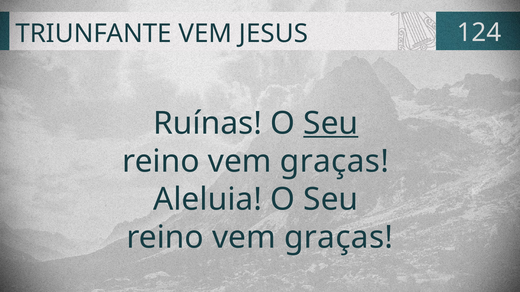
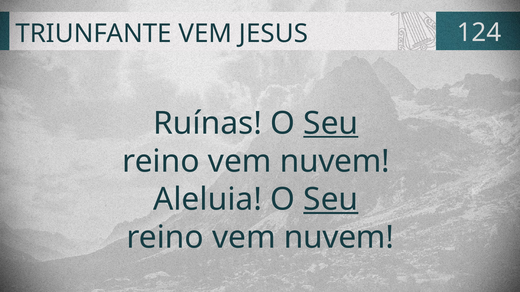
graças: graças -> nuvem (335, 162)
Seu underline: none -> present (331, 200)
graças: graças -> nuvem (339, 238)
